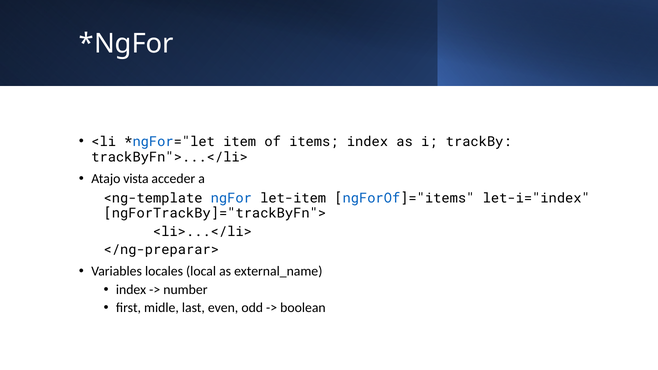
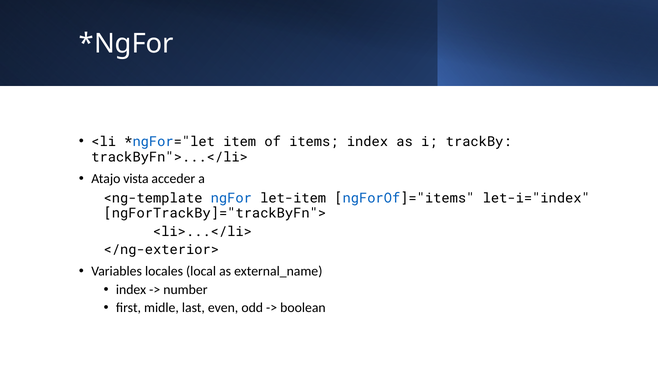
</ng-preparar>: </ng-preparar> -> </ng-exterior> (161, 250)
